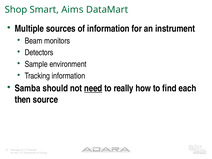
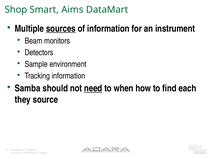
sources underline: none -> present (61, 29)
really: really -> when (124, 88)
then: then -> they (23, 100)
